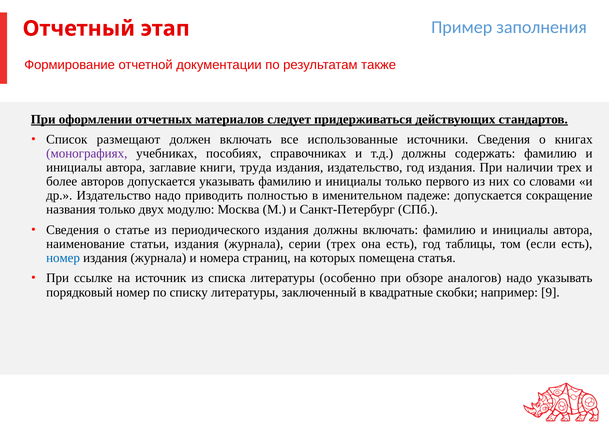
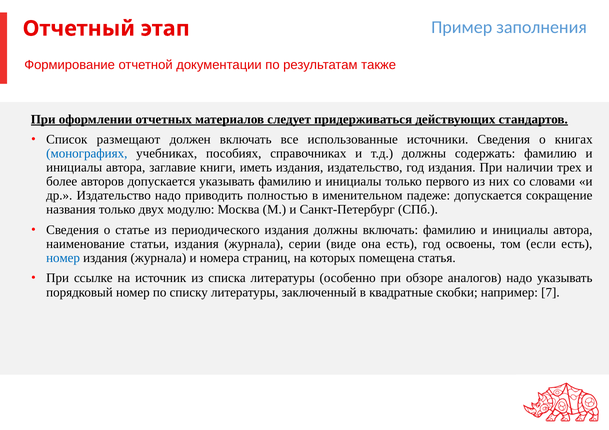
монографиях colour: purple -> blue (87, 154)
труда: труда -> иметь (256, 168)
серии трех: трех -> виде (341, 244)
таблицы: таблицы -> освоены (471, 244)
9: 9 -> 7 (550, 293)
